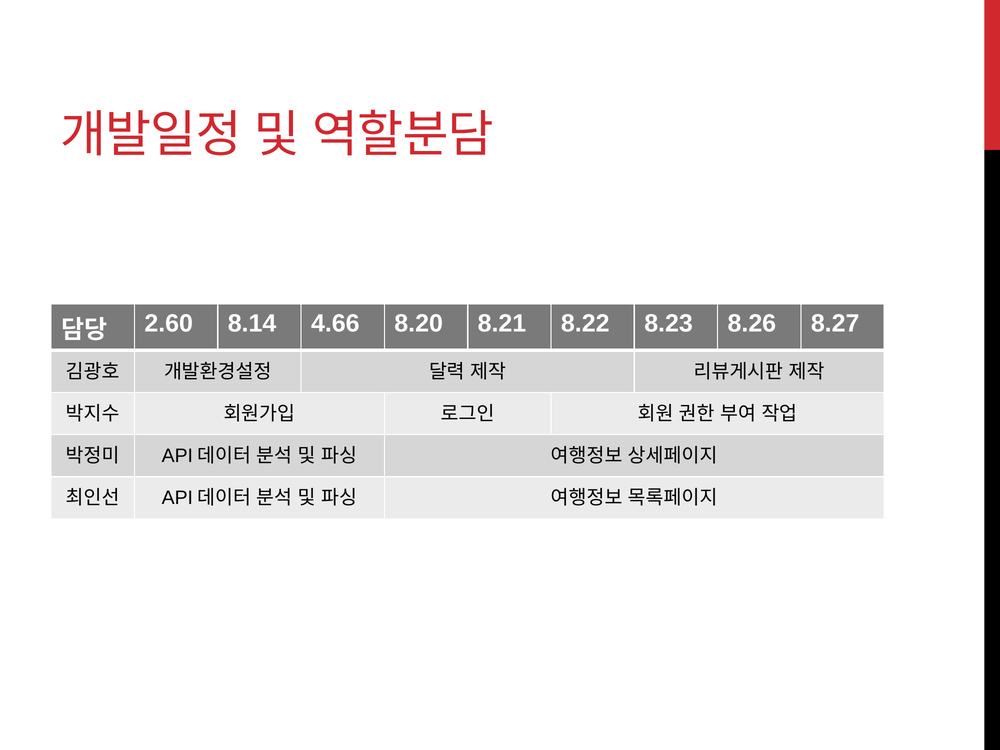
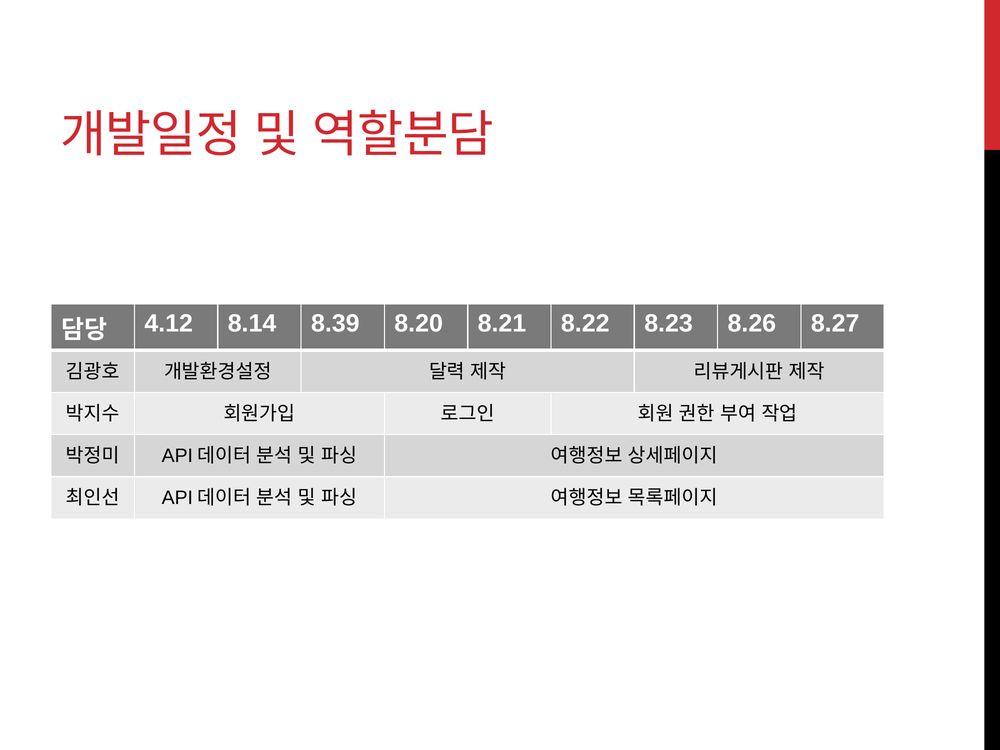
2.60: 2.60 -> 4.12 (169, 324)
4.66: 4.66 -> 8.39 (335, 324)
